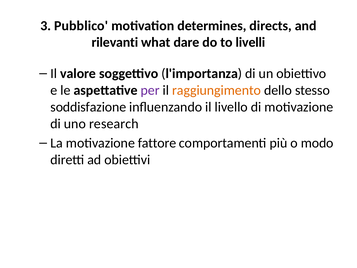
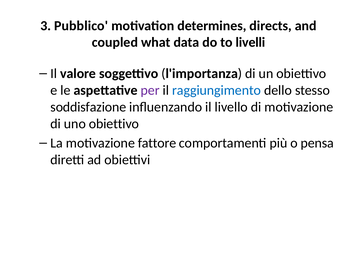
rilevanti: rilevanti -> coupled (115, 42)
dare: dare -> data (186, 42)
raggiungimento colour: orange -> blue (217, 90)
uno research: research -> obiettivo (114, 124)
modo: modo -> pensa (317, 143)
